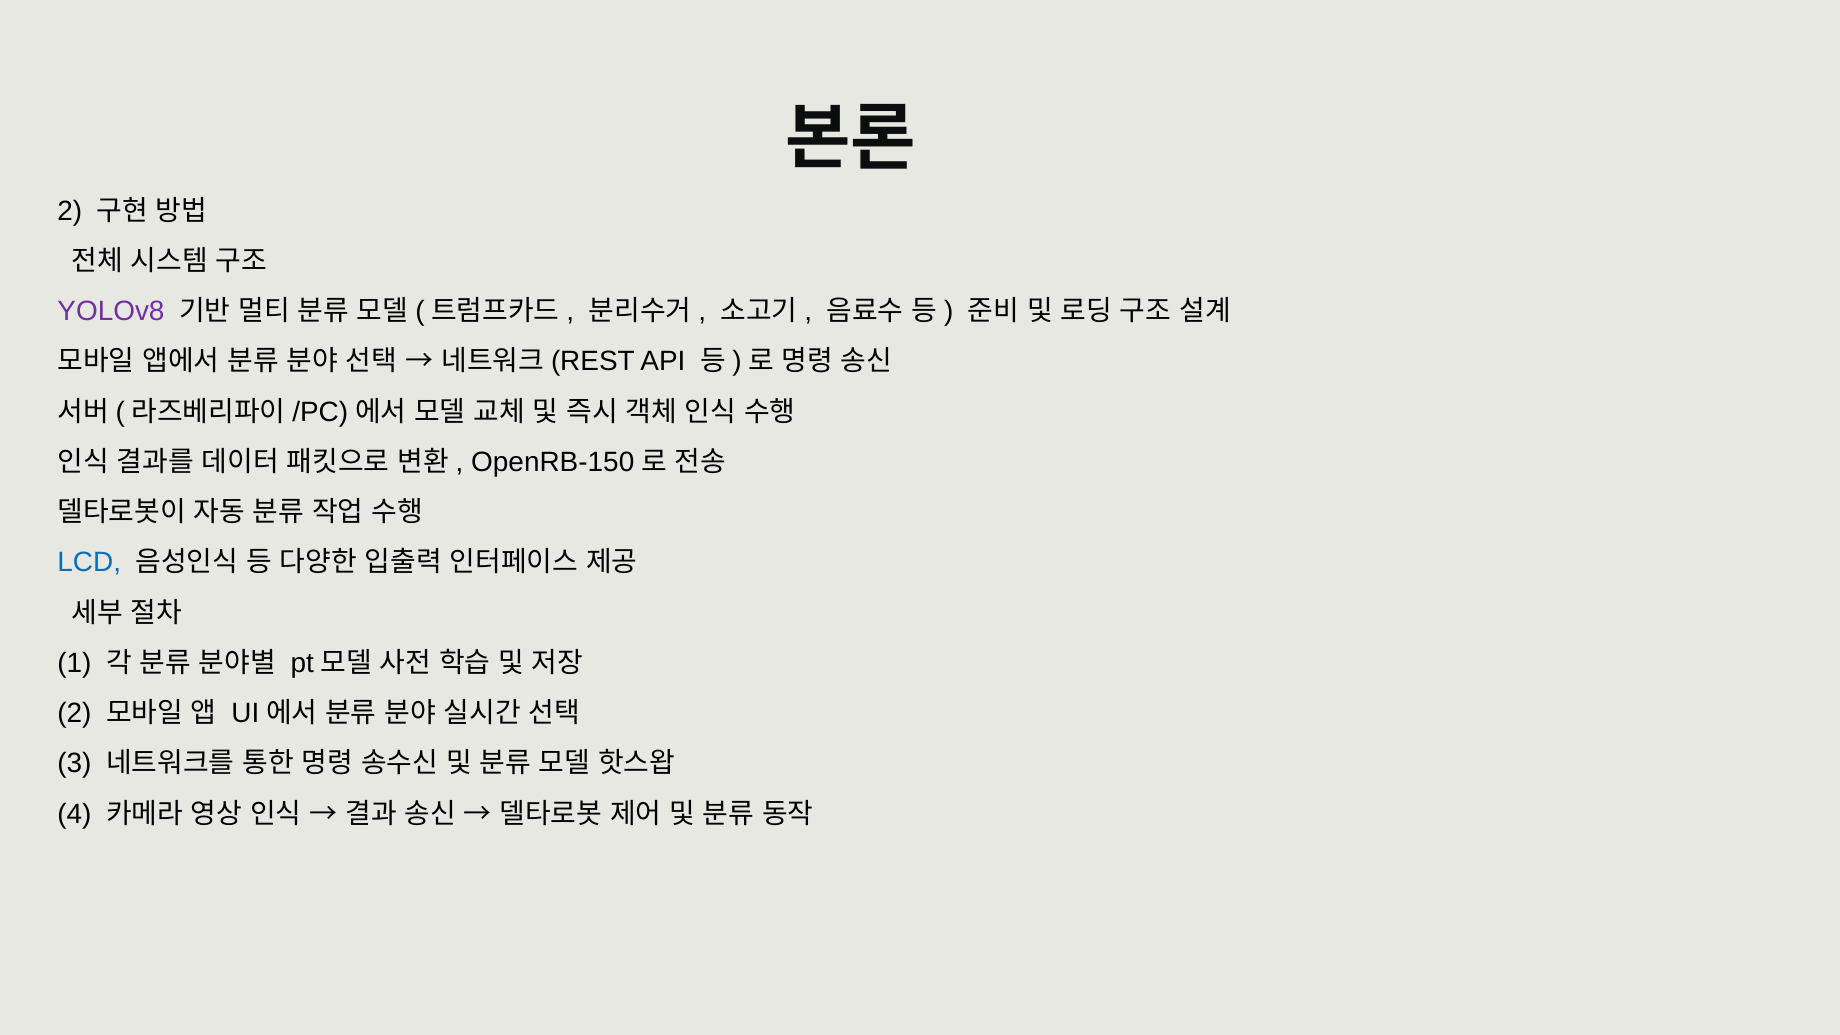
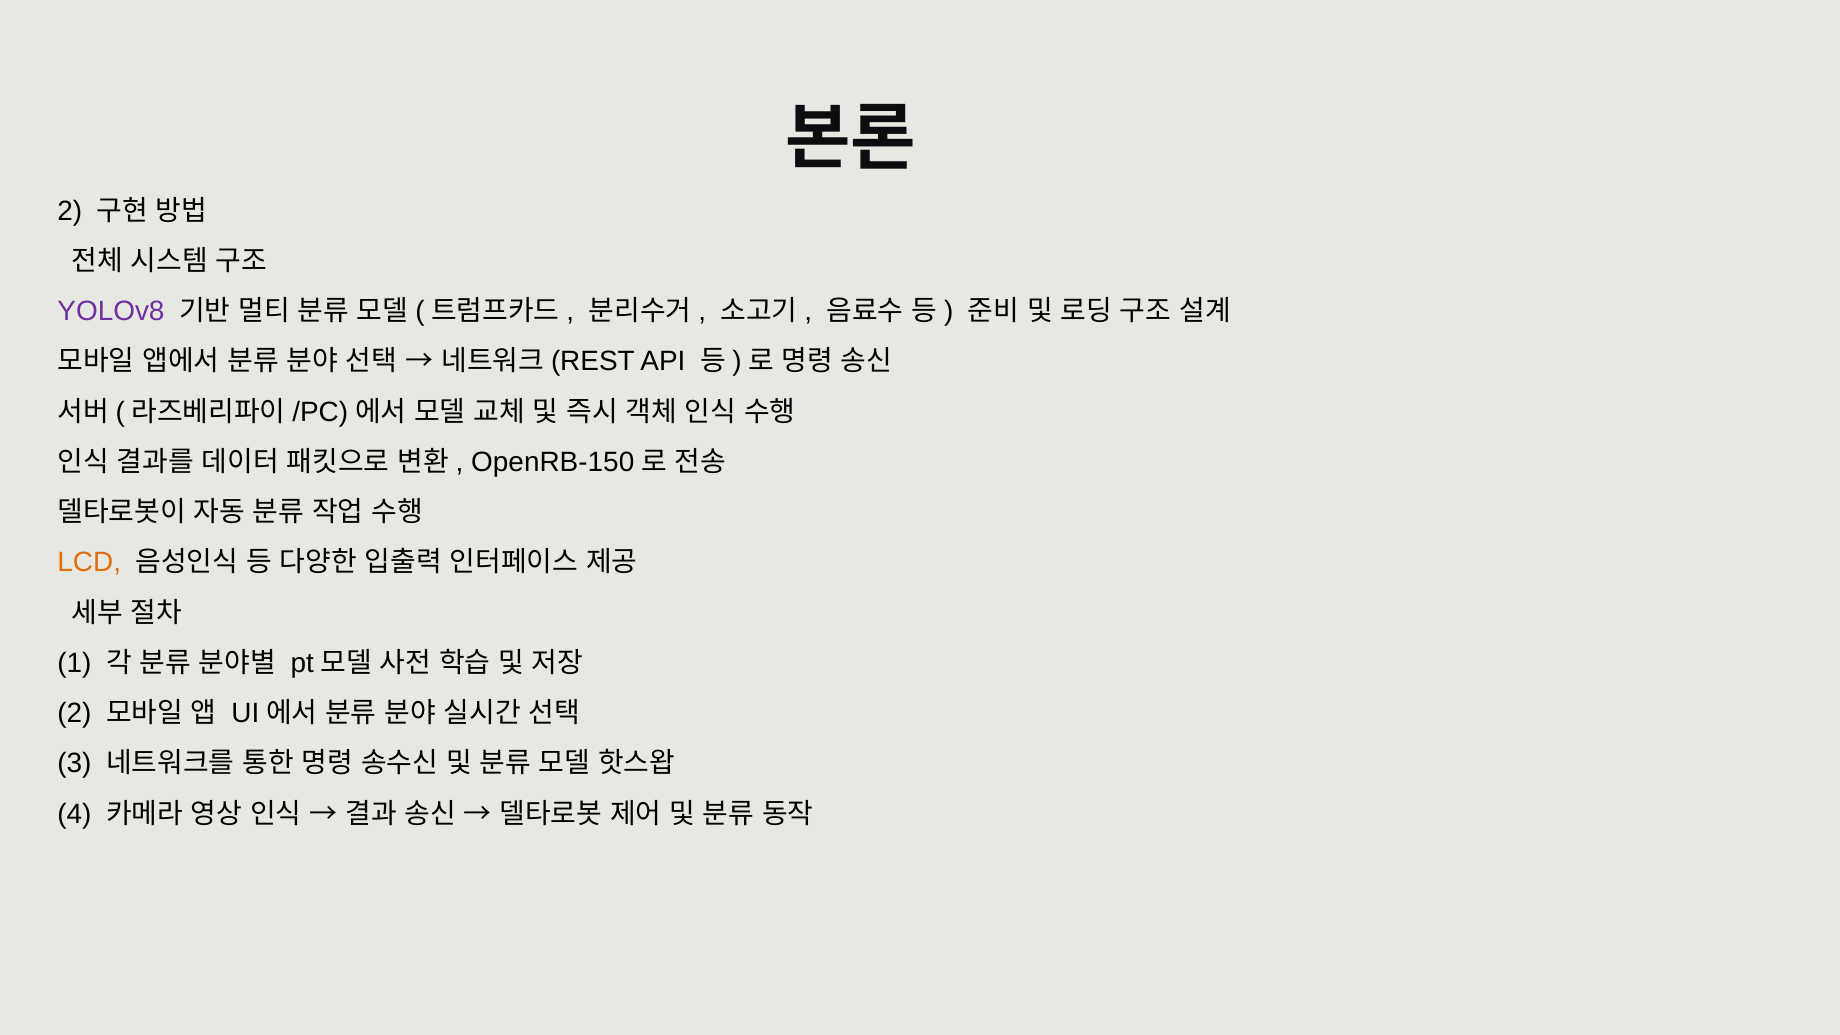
LCD colour: blue -> orange (89, 563)
